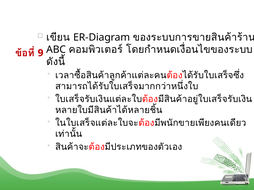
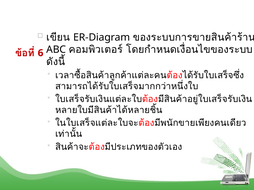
9: 9 -> 6 (41, 53)
